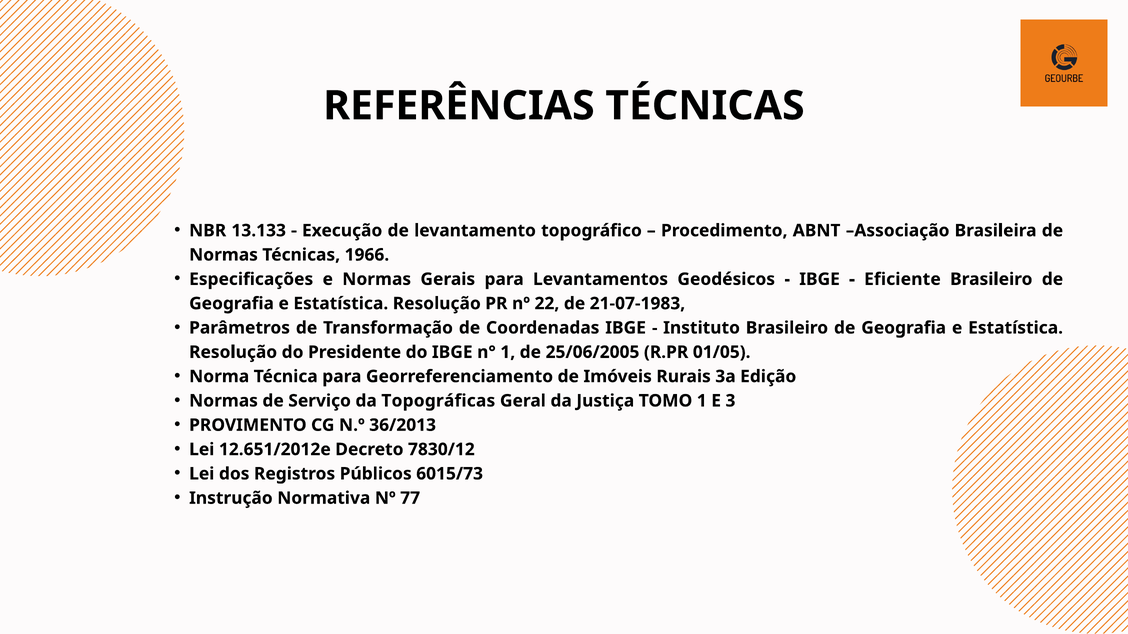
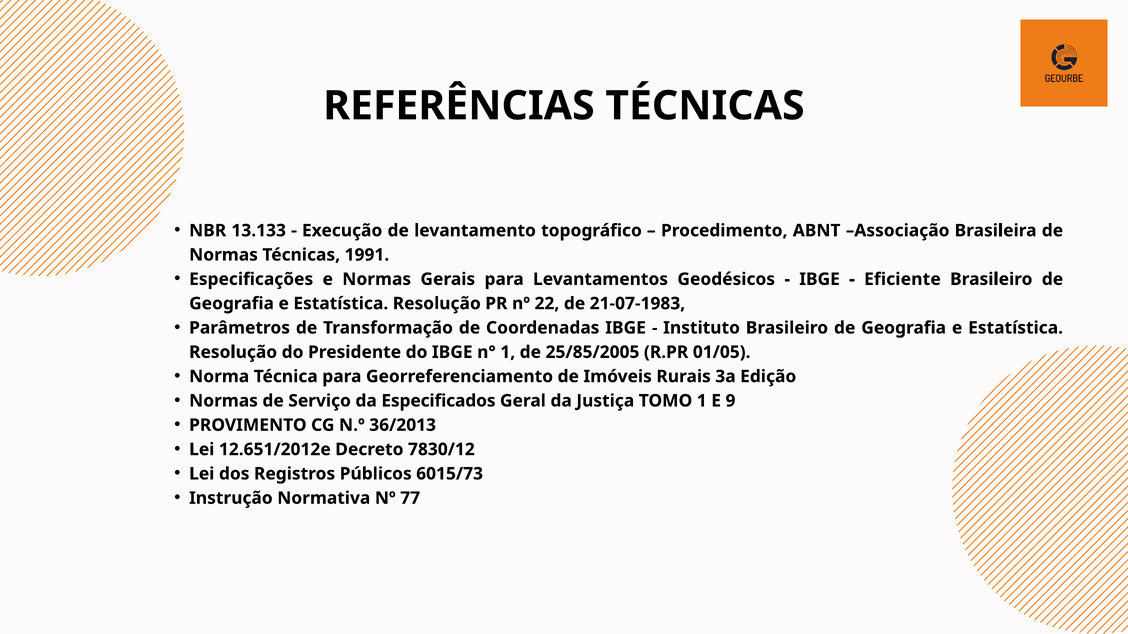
1966: 1966 -> 1991 (367, 255)
25/06/2005: 25/06/2005 -> 25/85/2005 (592, 352)
Topográficas: Topográficas -> Especificados (438, 401)
3: 3 -> 9 (730, 401)
